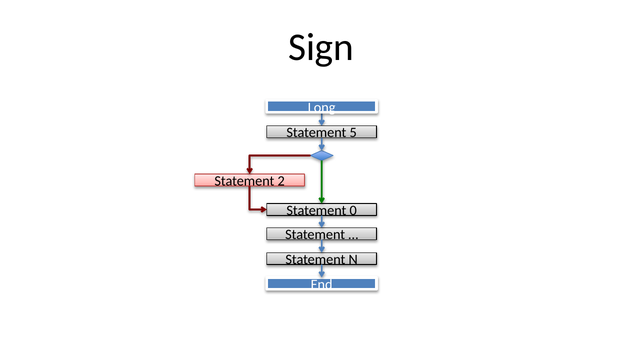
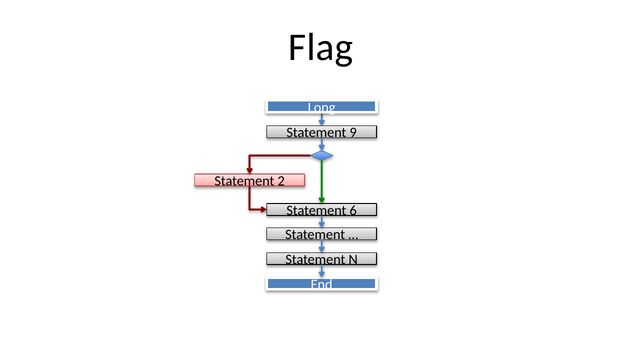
Sign: Sign -> Flag (321, 47)
5: 5 -> 9 (353, 133)
0: 0 -> 6 (353, 211)
